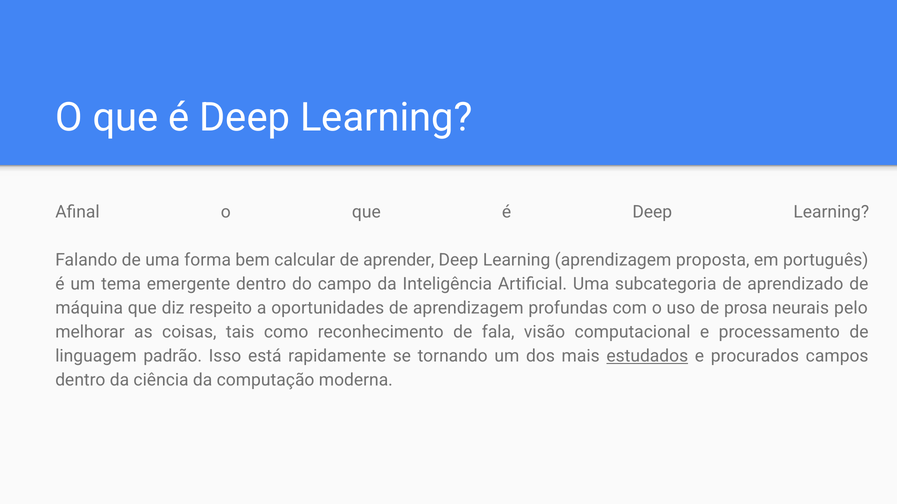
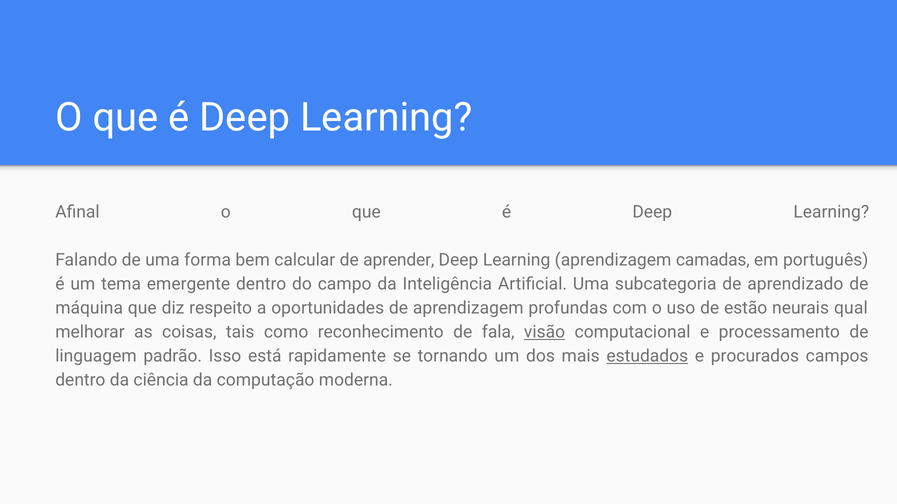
proposta: proposta -> camadas (713, 260)
prosa: prosa -> estão (746, 308)
pelo: pelo -> qual (851, 308)
visão underline: none -> present (545, 332)
